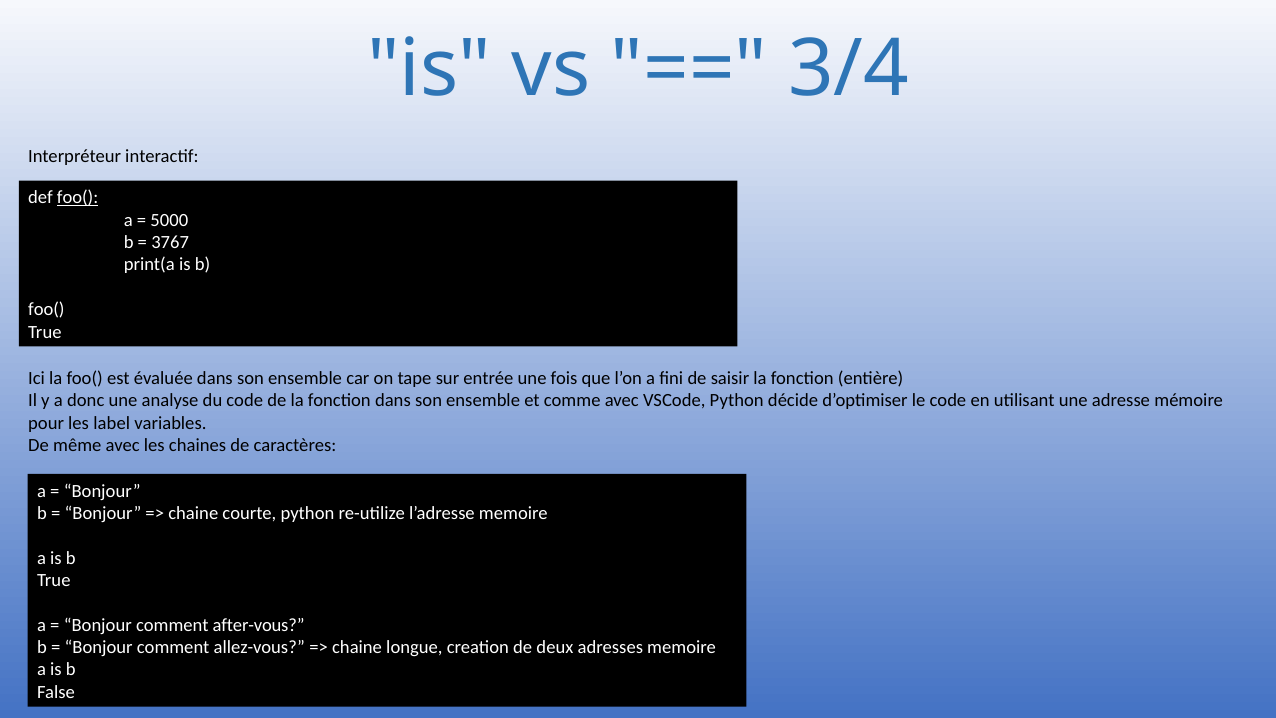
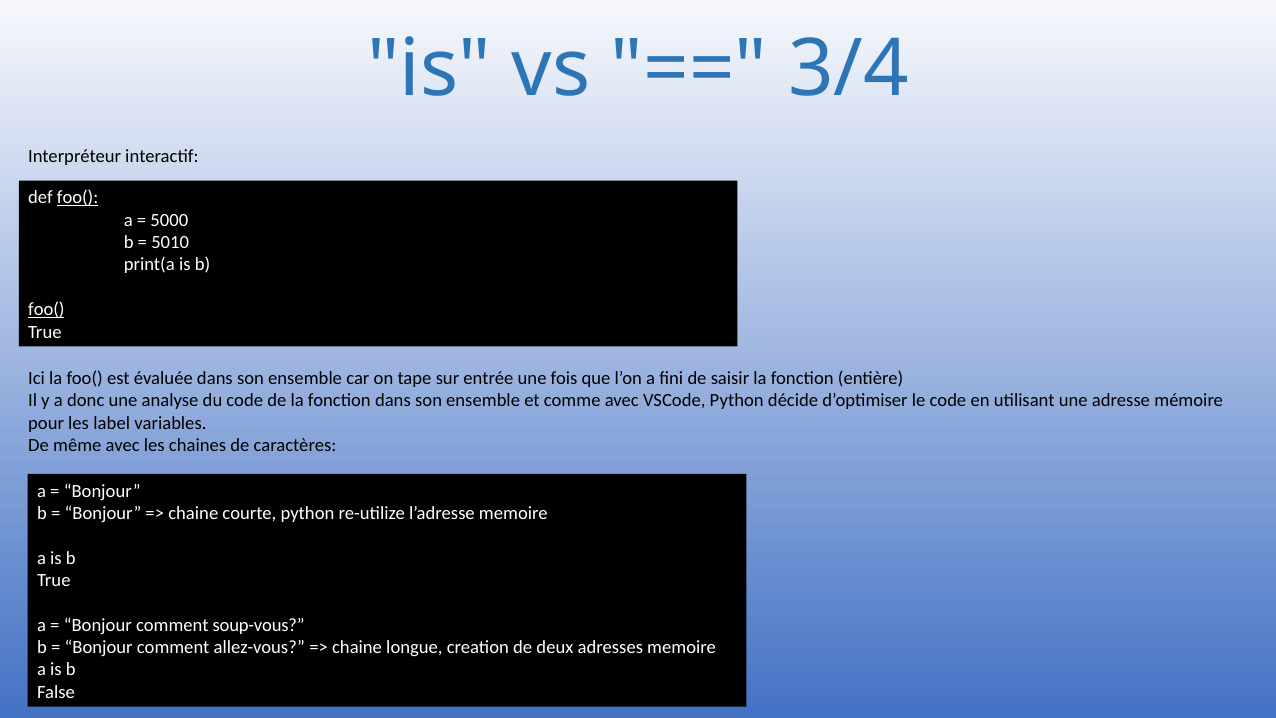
3767: 3767 -> 5010 (170, 242)
foo( underline: none -> present (46, 309)
after-vous: after-vous -> soup-vous (259, 625)
